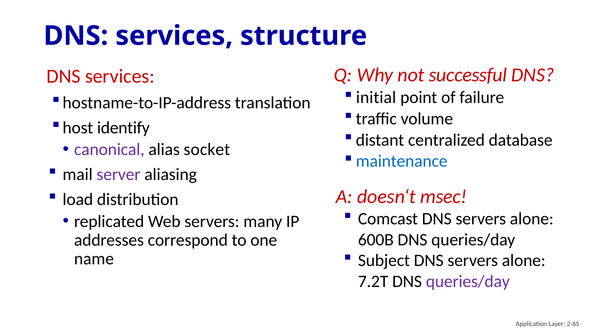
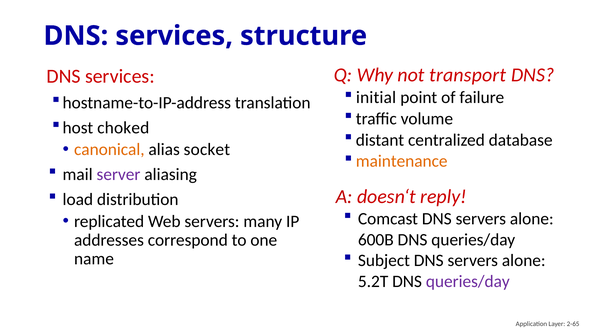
successful: successful -> transport (468, 75)
identify: identify -> choked (123, 127)
canonical colour: purple -> orange (109, 149)
maintenance colour: blue -> orange (402, 161)
msec: msec -> reply (444, 197)
7.2T: 7.2T -> 5.2T (373, 281)
